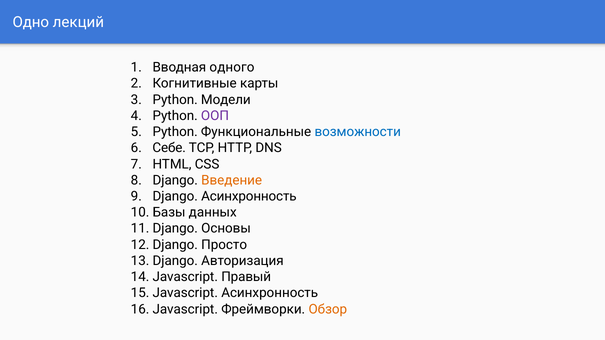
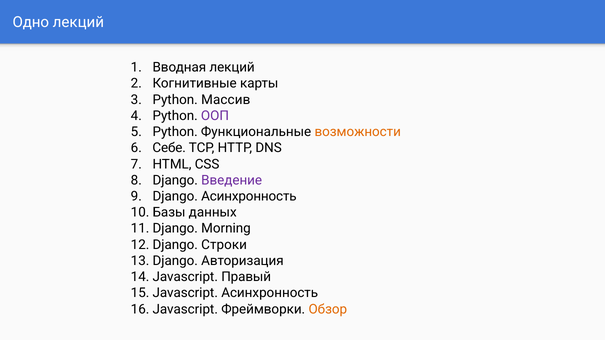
Вводная одного: одного -> лекций (232, 68)
Модели: Модели -> Массив (226, 100)
возможности colour: blue -> orange (358, 132)
Введение colour: orange -> purple (232, 180)
Основы: Основы -> Morning (226, 229)
Просто: Просто -> Строки (224, 245)
